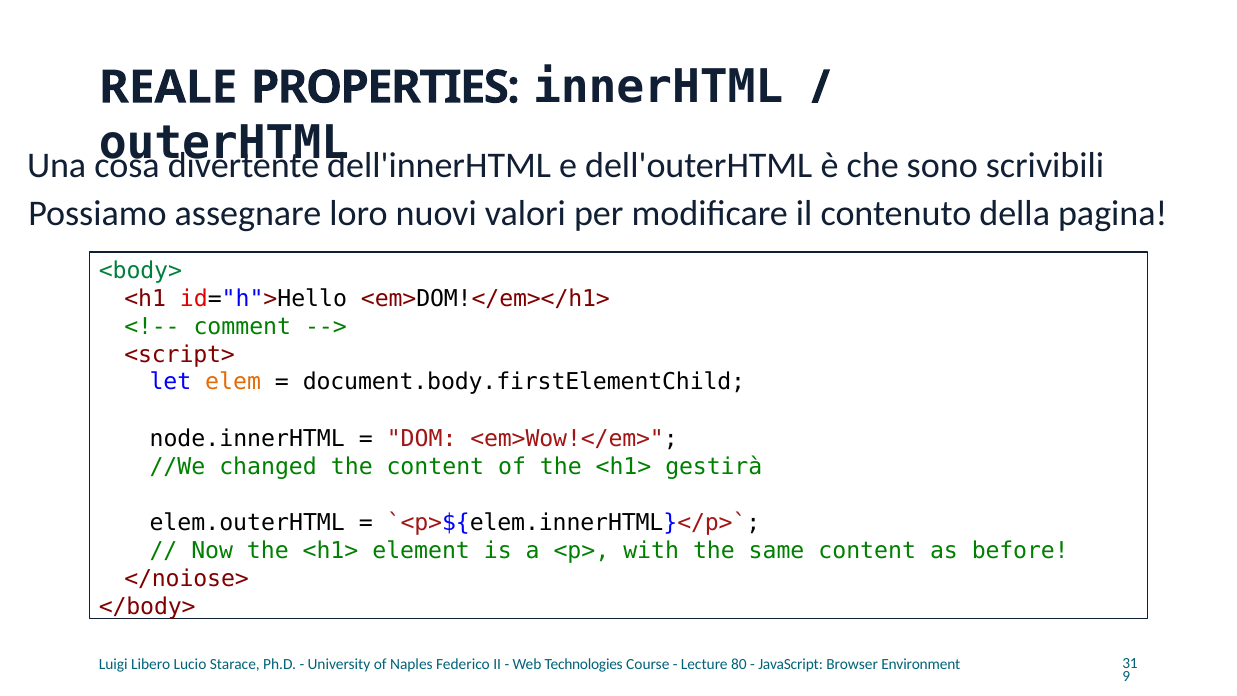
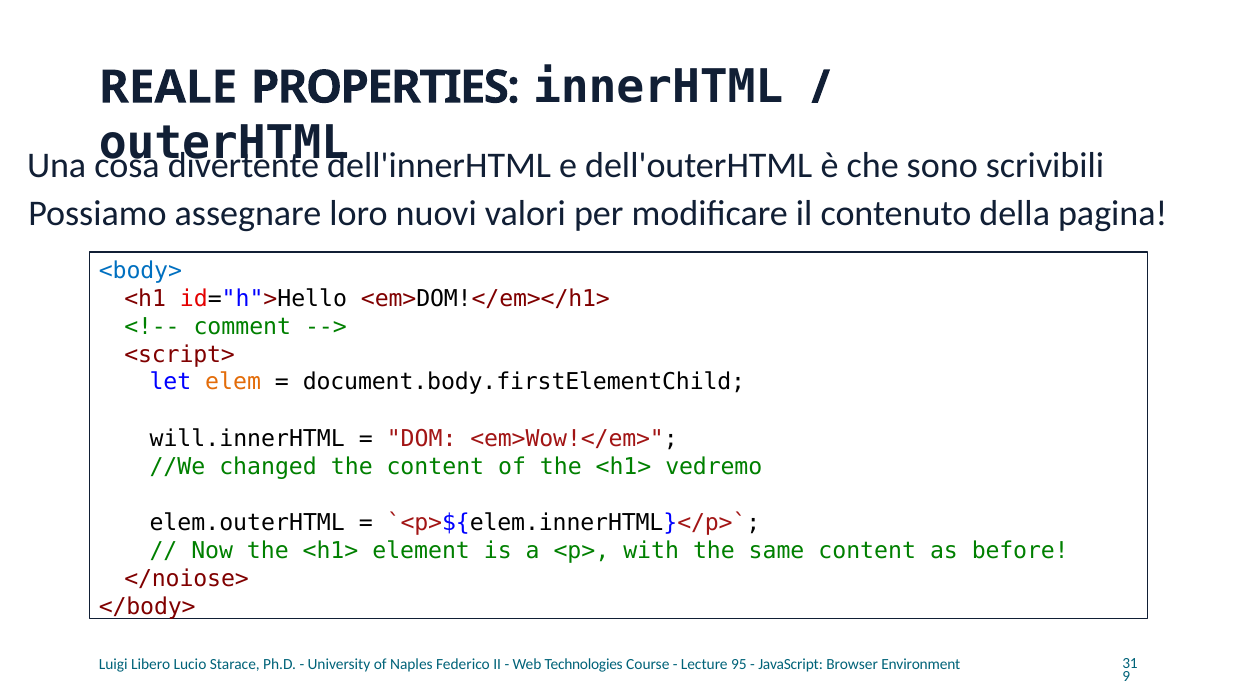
<body> colour: green -> blue (140, 271)
node.innerHTML: node.innerHTML -> will.innerHTML (247, 439)
gestirà: gestirà -> vedremo (714, 466)
80: 80 -> 95 (739, 664)
